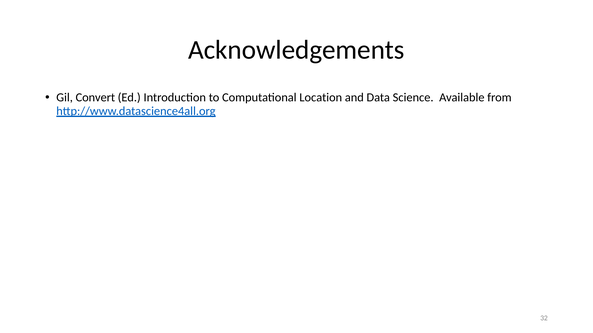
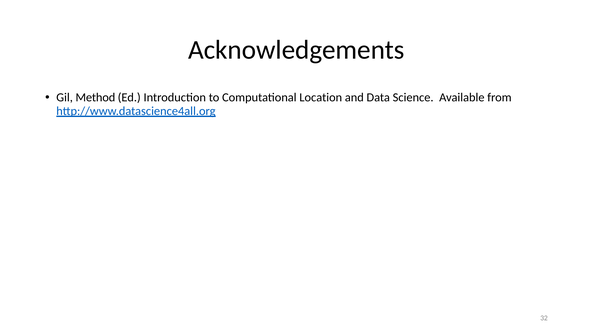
Convert: Convert -> Method (95, 98)
